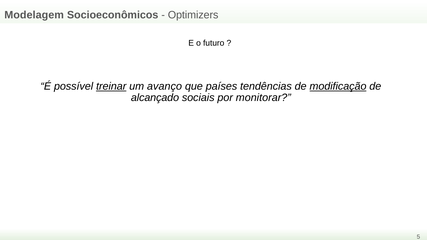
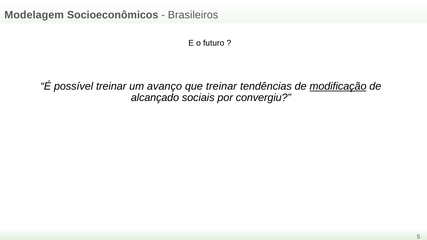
Optimizers: Optimizers -> Brasileiros (193, 15)
treinar underline: present -> none (111, 86)
que países: países -> treinar (221, 86)
monitorar: monitorar -> convergiu (263, 98)
